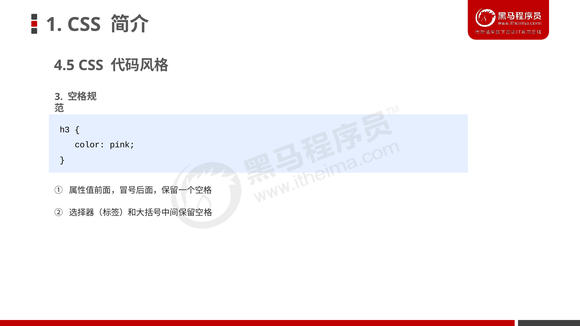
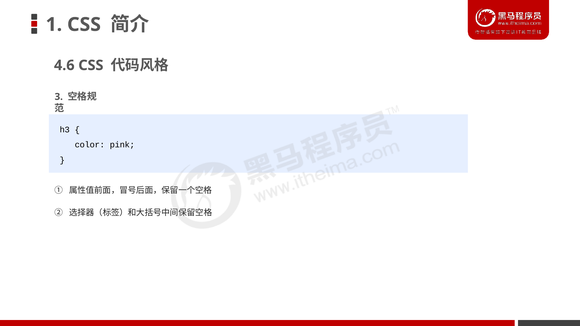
4.5: 4.5 -> 4.6 (64, 65)
